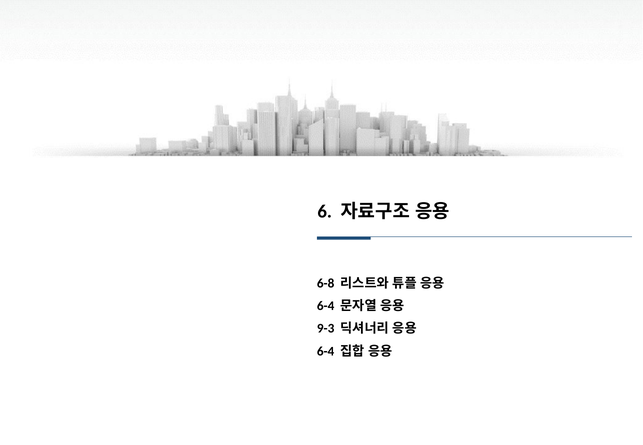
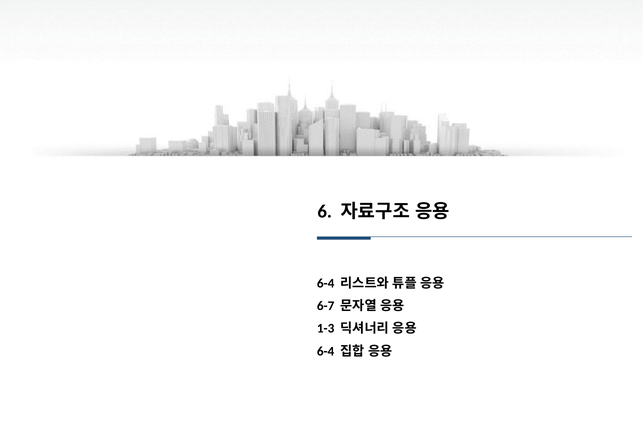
6-8: 6-8 -> 6-4 (326, 284)
6-4: 6-4 -> 6-7 (326, 306)
9-3: 9-3 -> 1-3 (326, 329)
